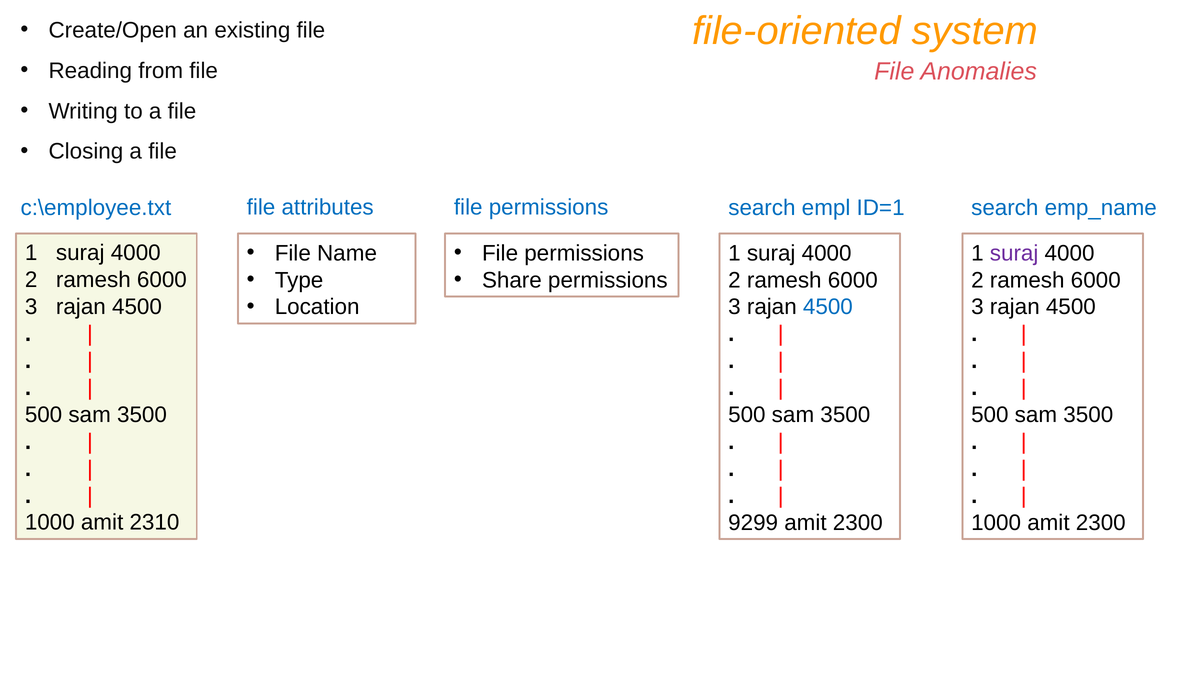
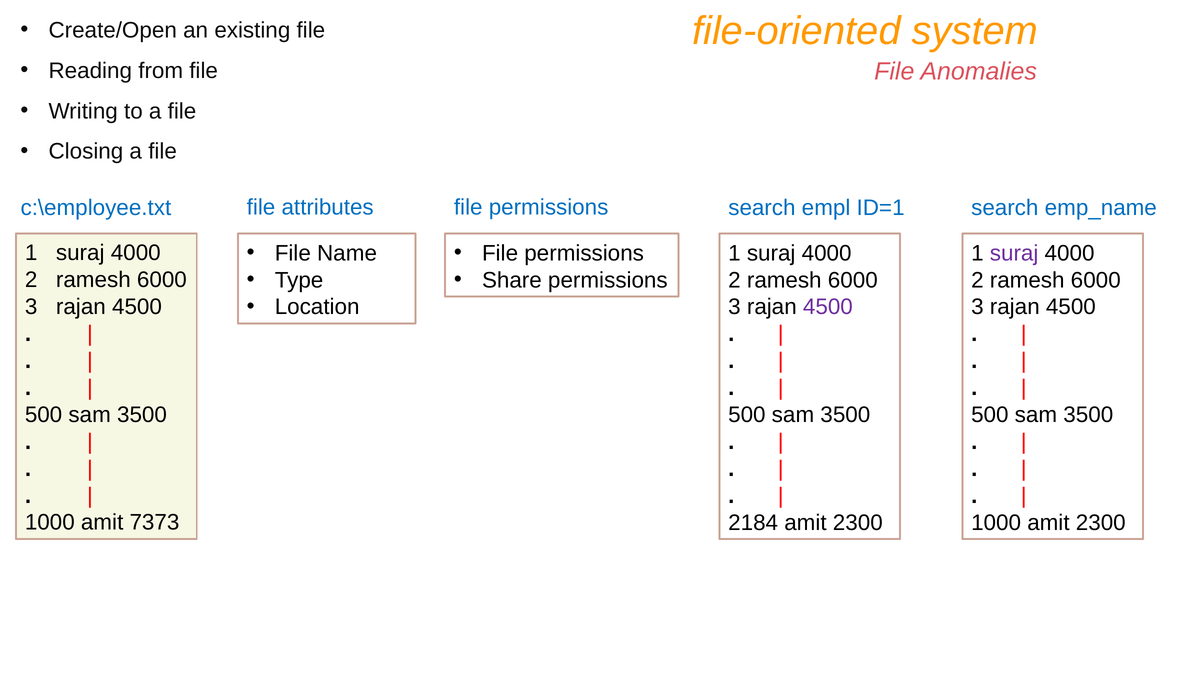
4500 colour: blue -> purple (828, 307)
2310: 2310 -> 7373 (154, 522)
9299: 9299 -> 2184 (753, 522)
